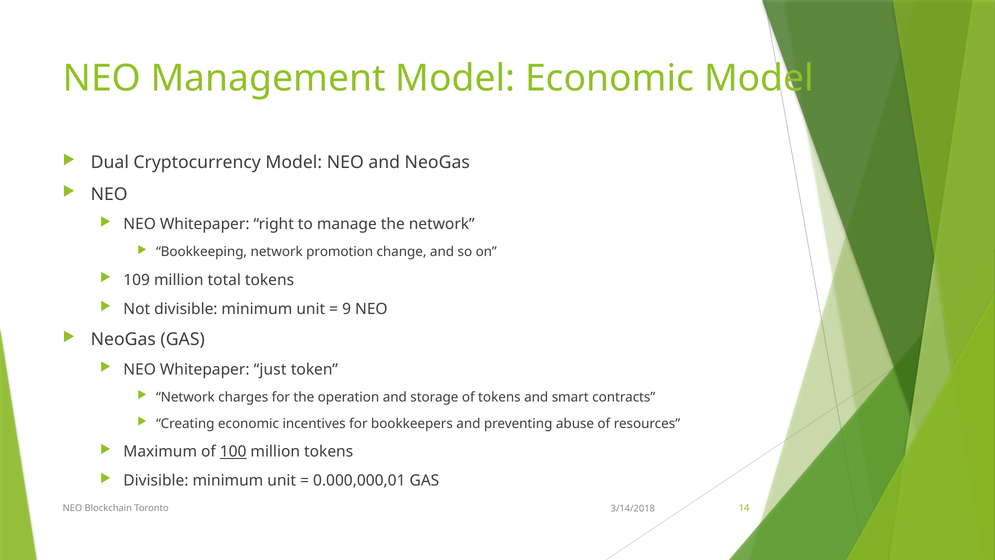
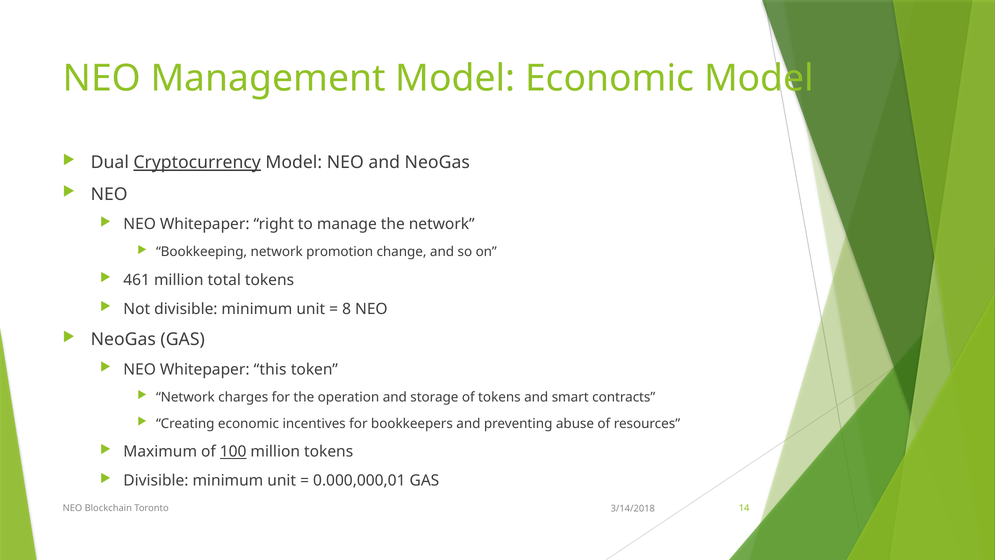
Cryptocurrency underline: none -> present (197, 163)
109: 109 -> 461 (137, 280)
9: 9 -> 8 (347, 309)
just: just -> this (270, 369)
